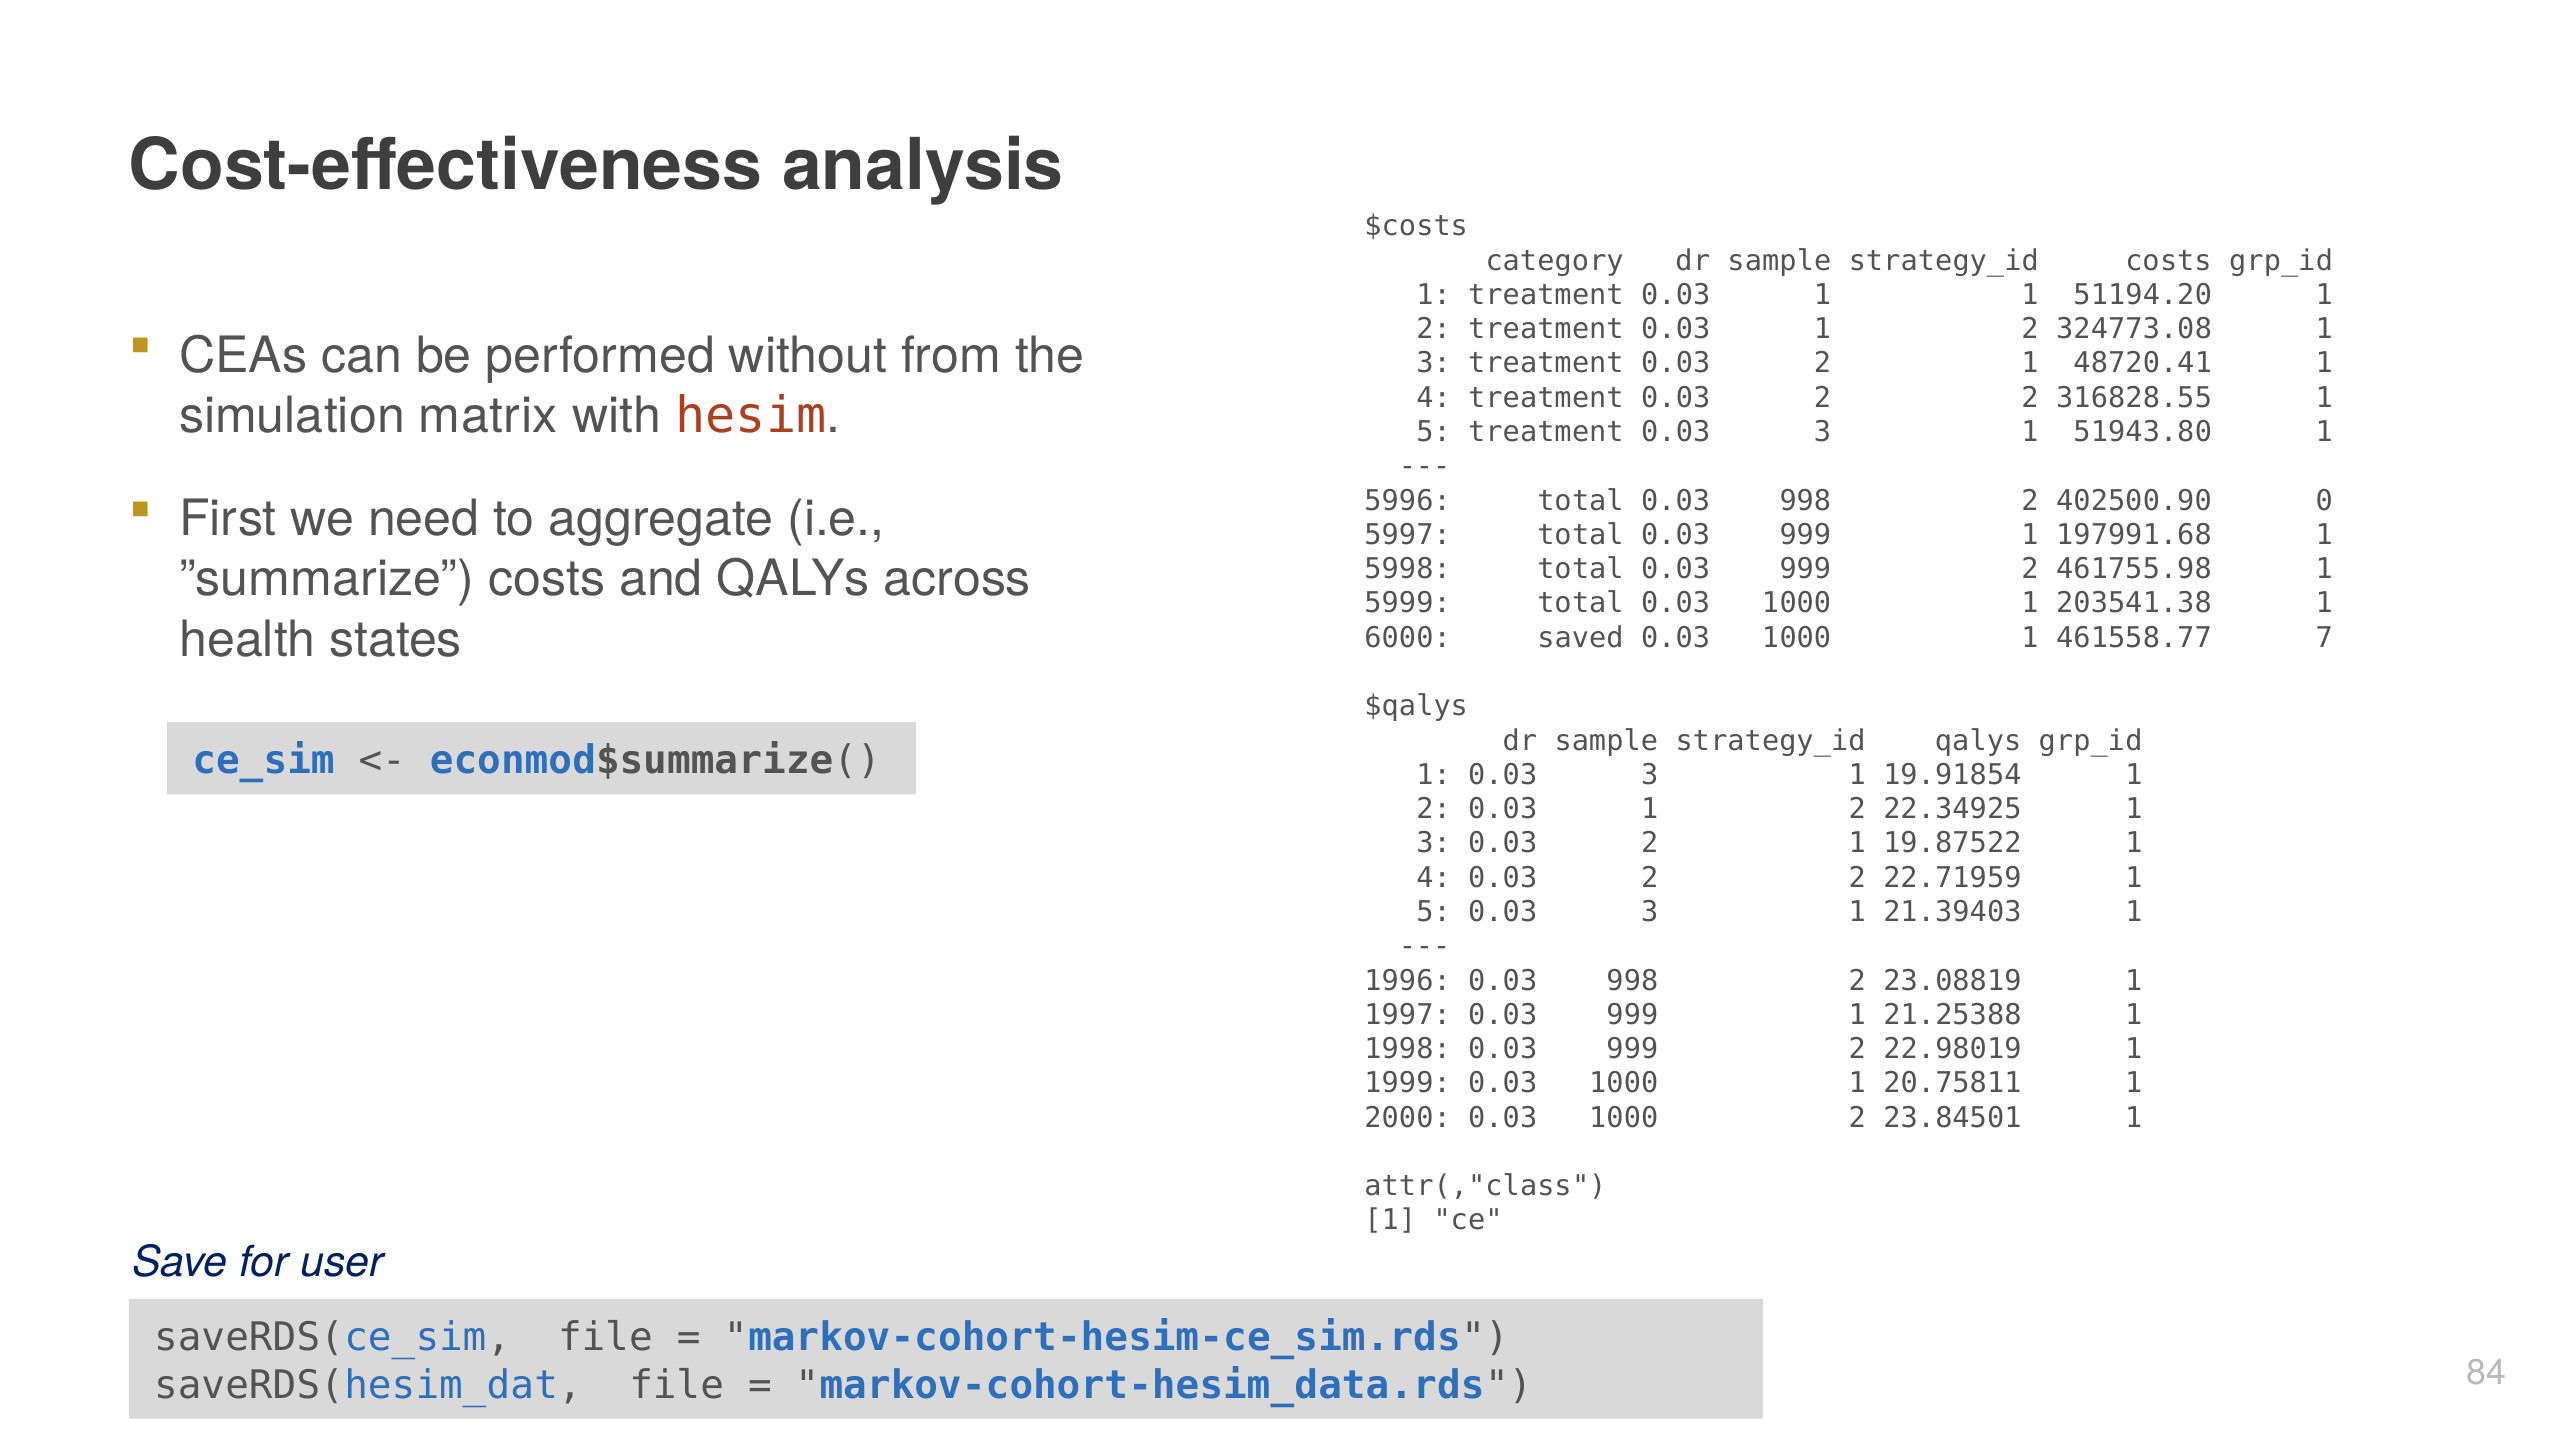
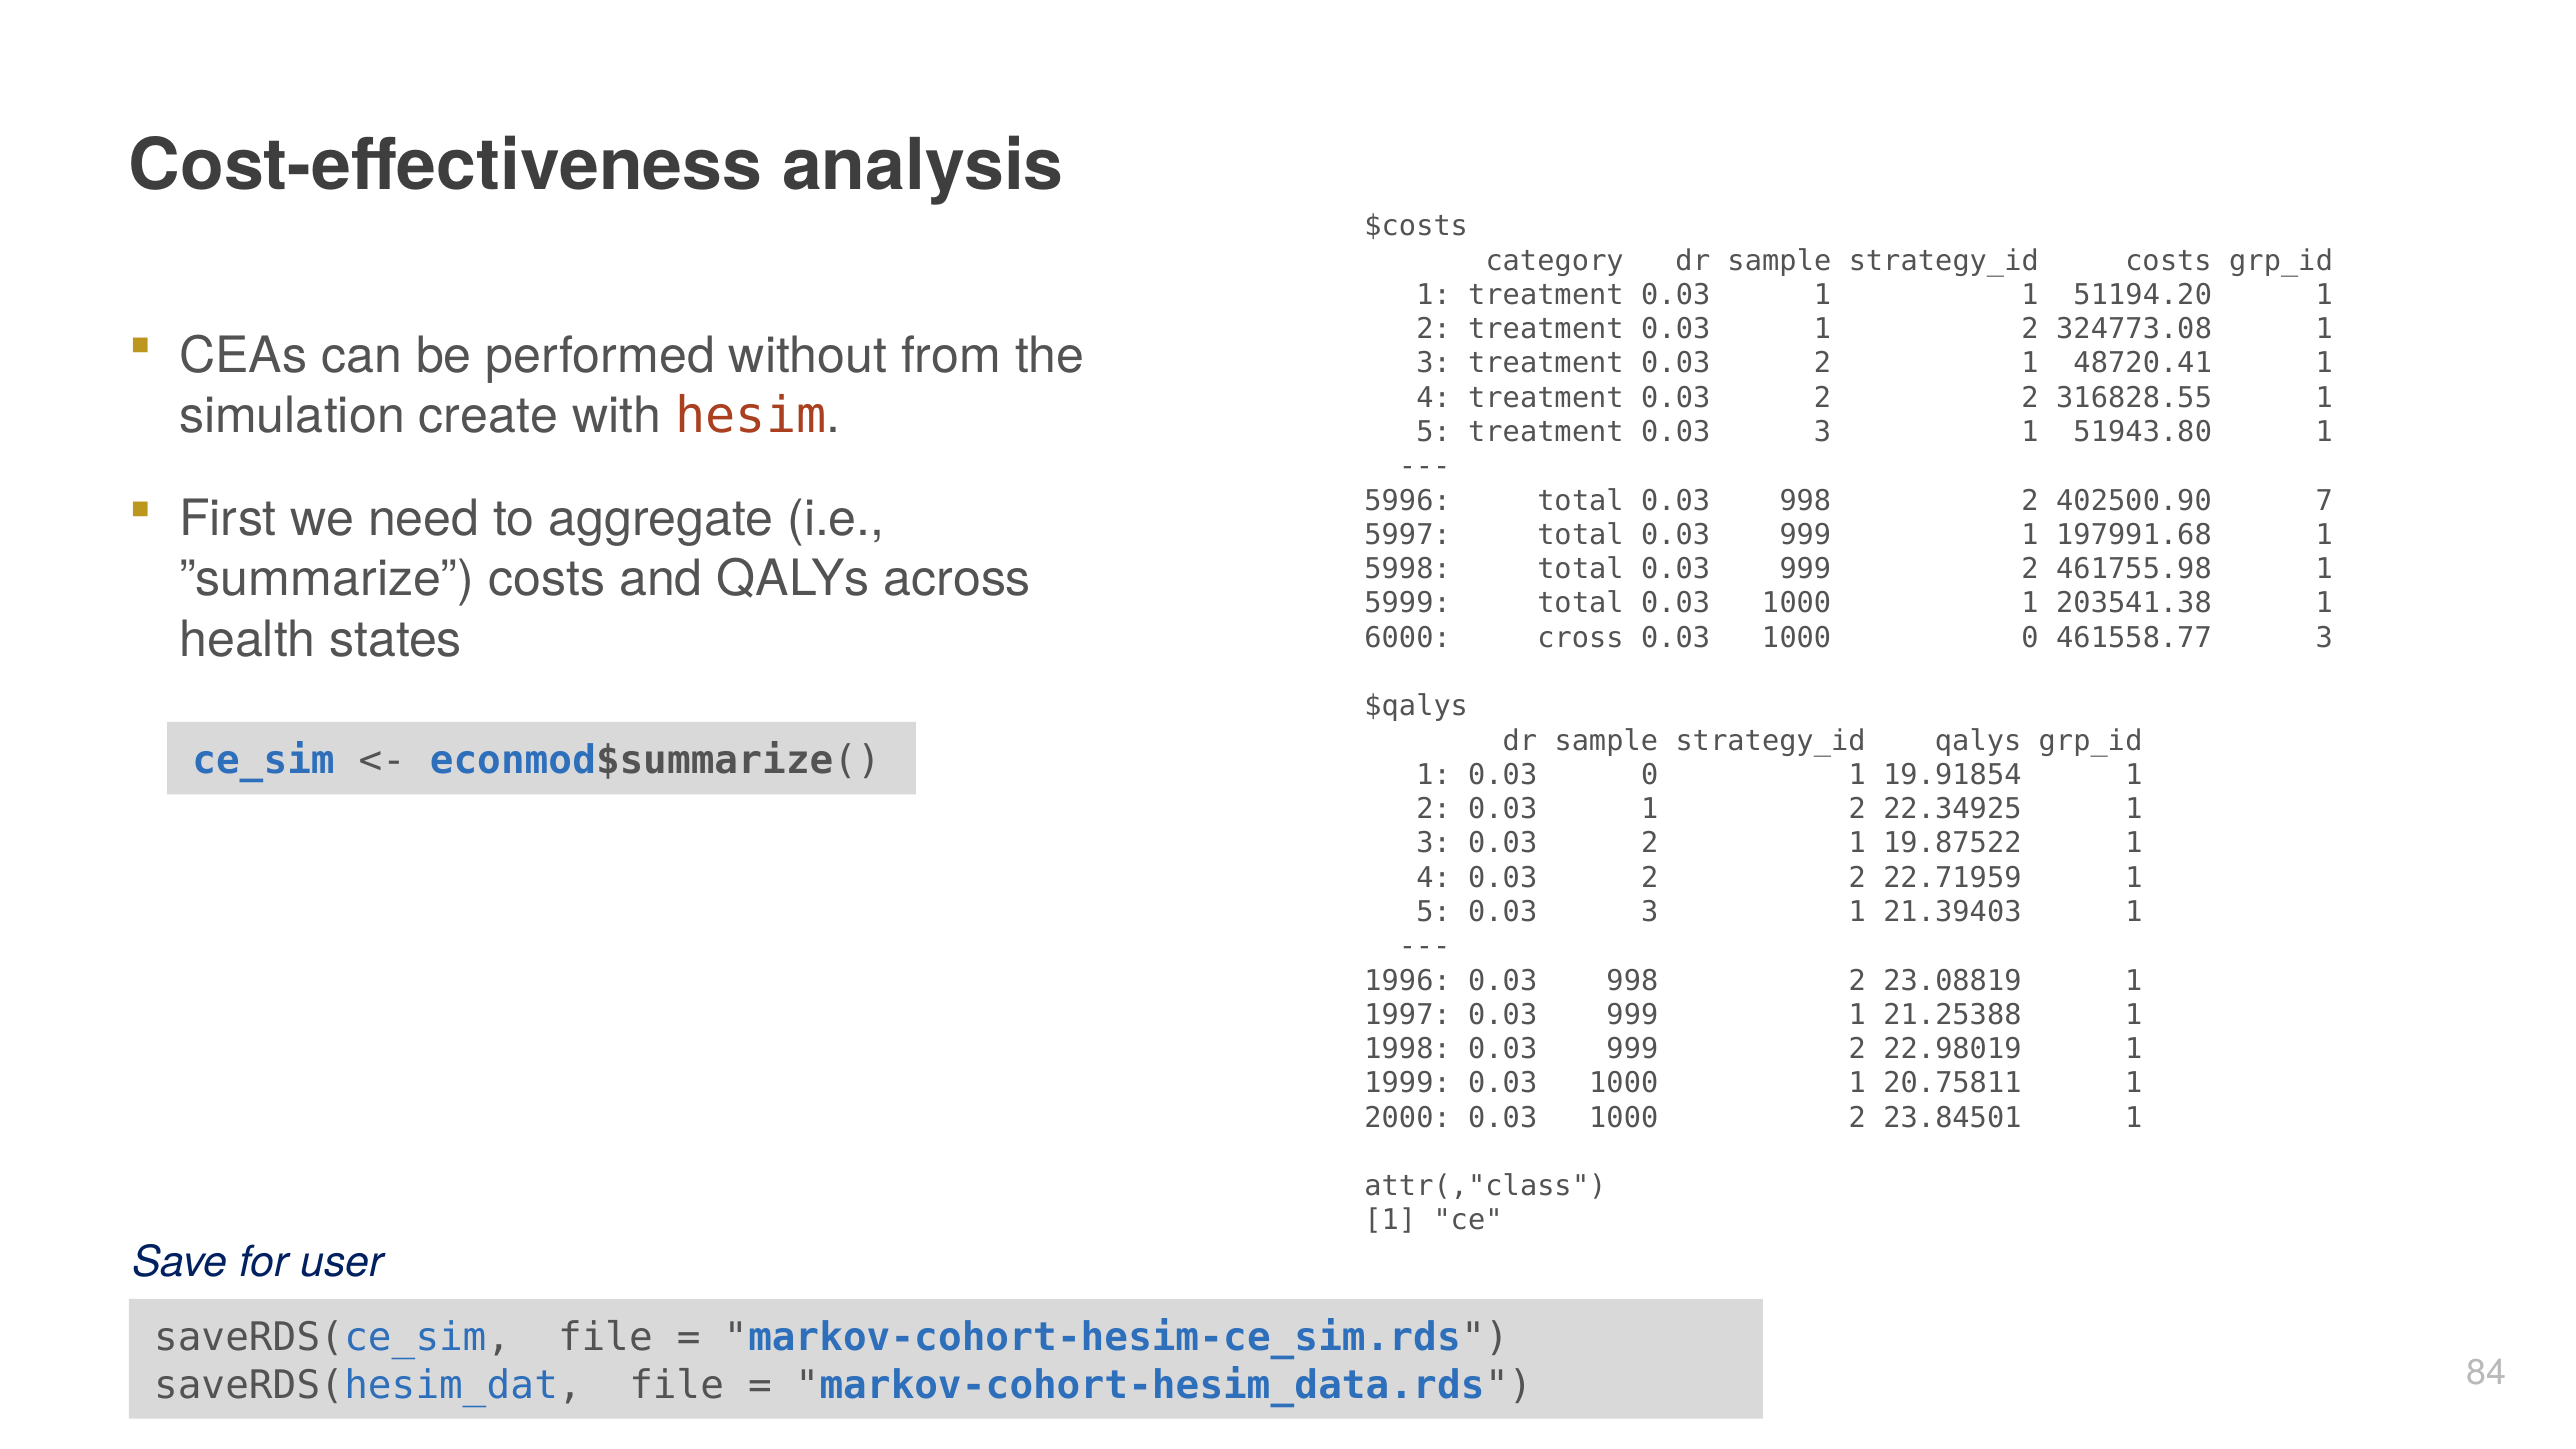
matrix: matrix -> create (489, 416)
0: 0 -> 7 (2324, 501)
saved: saved -> cross (1580, 638)
1: 1 -> 0 (2030, 638)
461558.77 7: 7 -> 3 (2324, 638)
1 0.03 3: 3 -> 0 (1650, 775)
